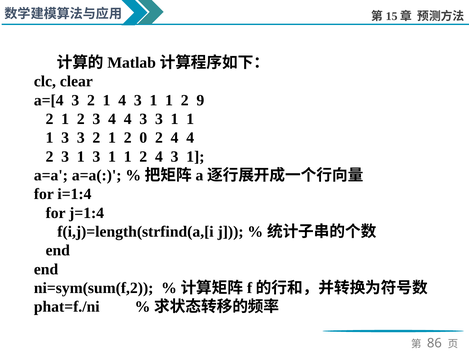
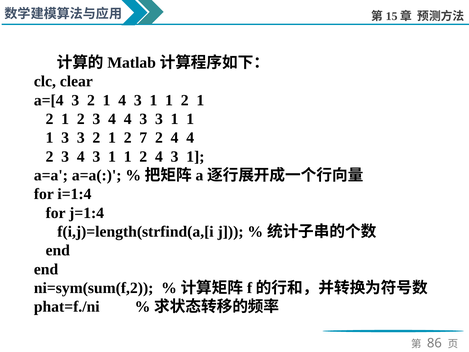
1 1 2 9: 9 -> 1 (200, 100)
0: 0 -> 7 (143, 138)
1: 1 -> 4 (81, 156)
